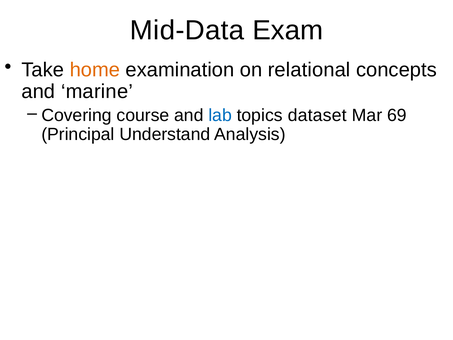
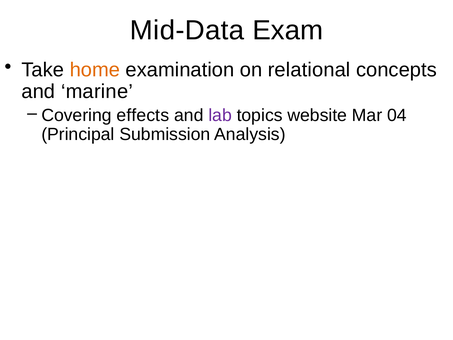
course: course -> effects (143, 115)
lab colour: blue -> purple (220, 115)
dataset: dataset -> website (317, 115)
69: 69 -> 04 (397, 115)
Understand: Understand -> Submission (165, 134)
